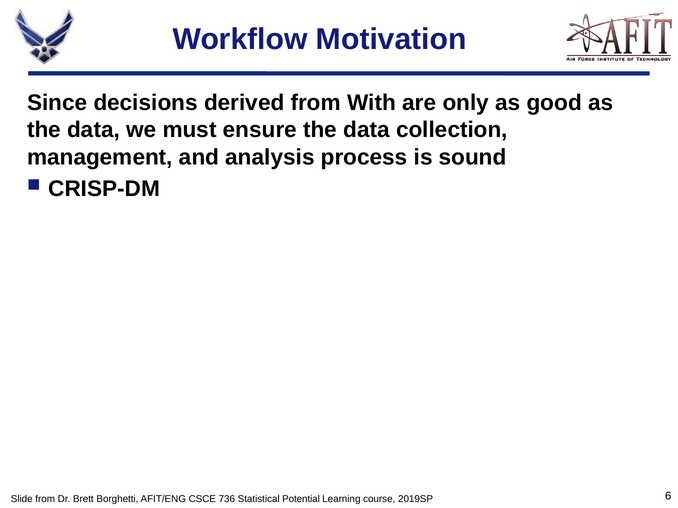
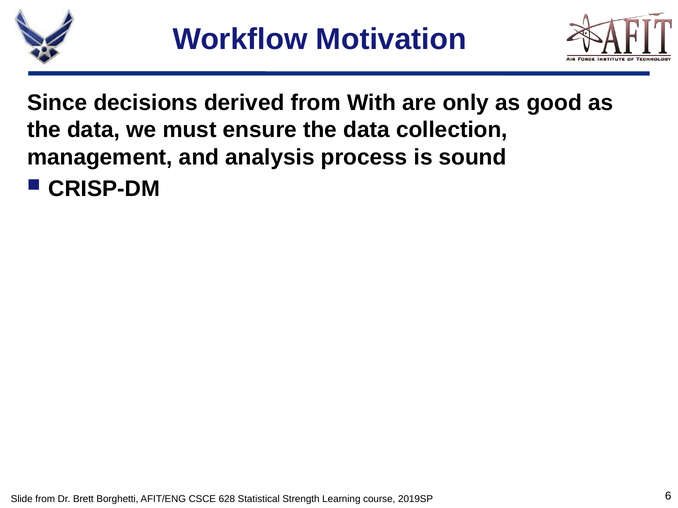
736: 736 -> 628 (227, 500)
Potential: Potential -> Strength (301, 500)
